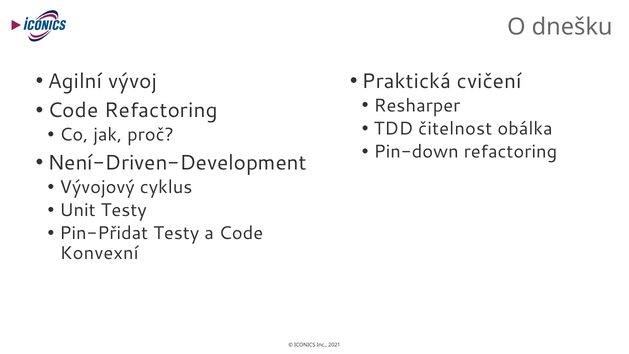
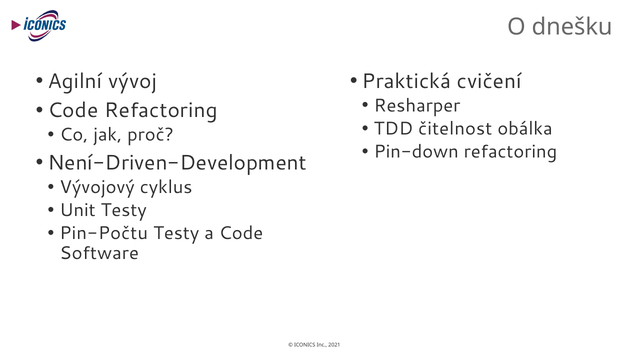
Pin-Přidat: Pin-Přidat -> Pin-Počtu (104, 233)
Konvexní: Konvexní -> Software (99, 253)
